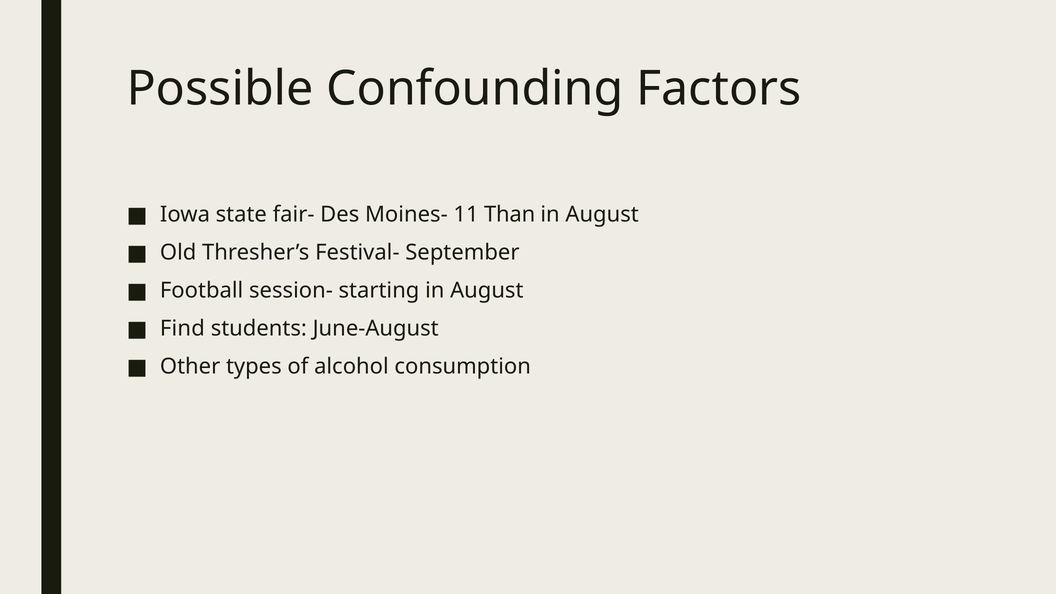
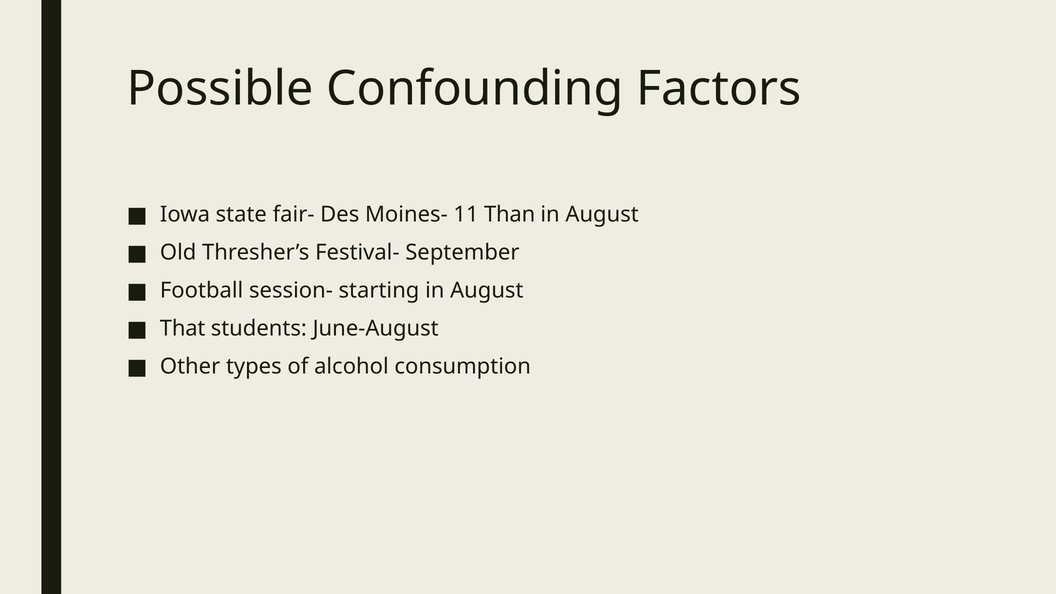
Find: Find -> That (183, 329)
